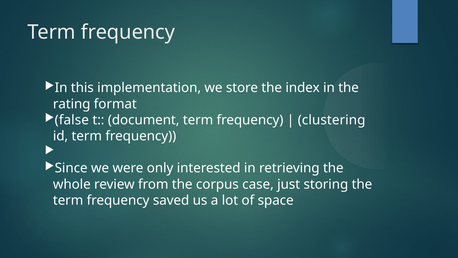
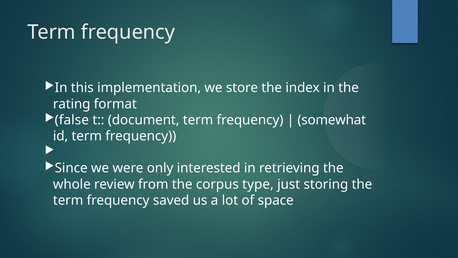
clustering: clustering -> somewhat (332, 120)
case: case -> type (258, 184)
